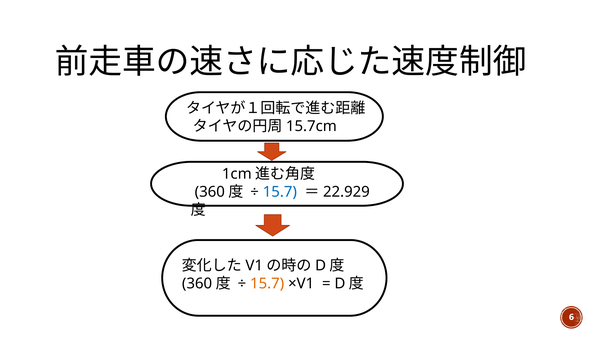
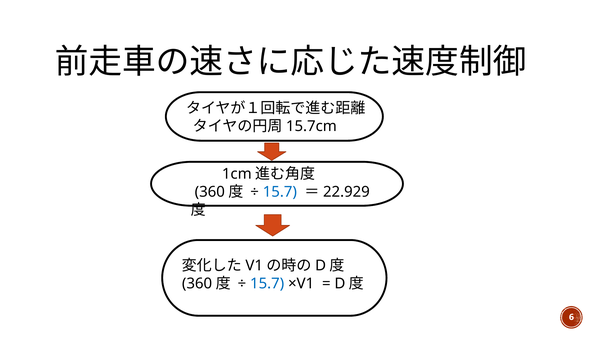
15.7 colour: orange -> blue (267, 284)
